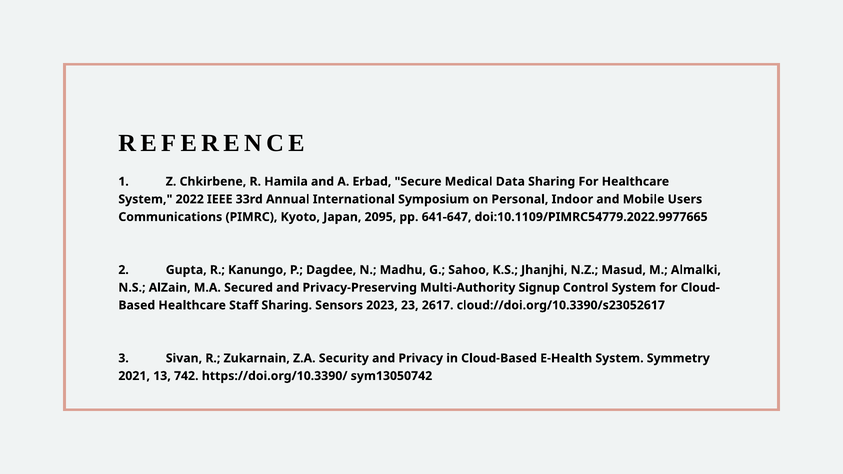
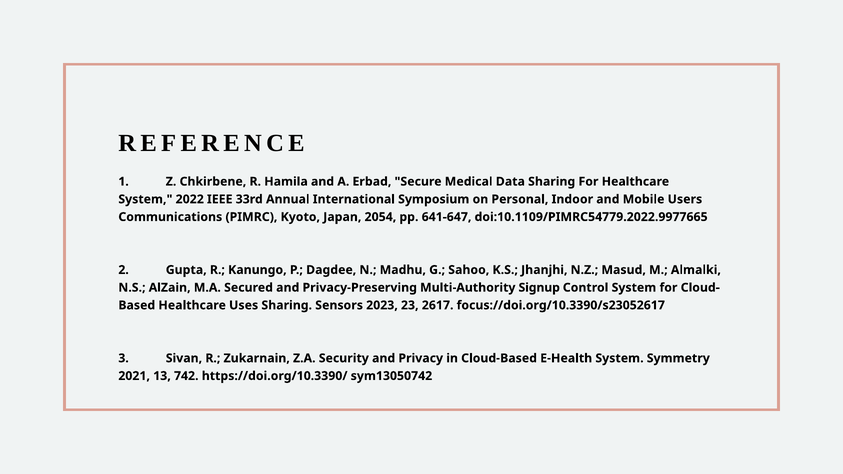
2095: 2095 -> 2054 (380, 217)
Staff: Staff -> Uses (244, 305)
cloud://doi.org/10.3390/s23052617: cloud://doi.org/10.3390/s23052617 -> focus://doi.org/10.3390/s23052617 (561, 305)
